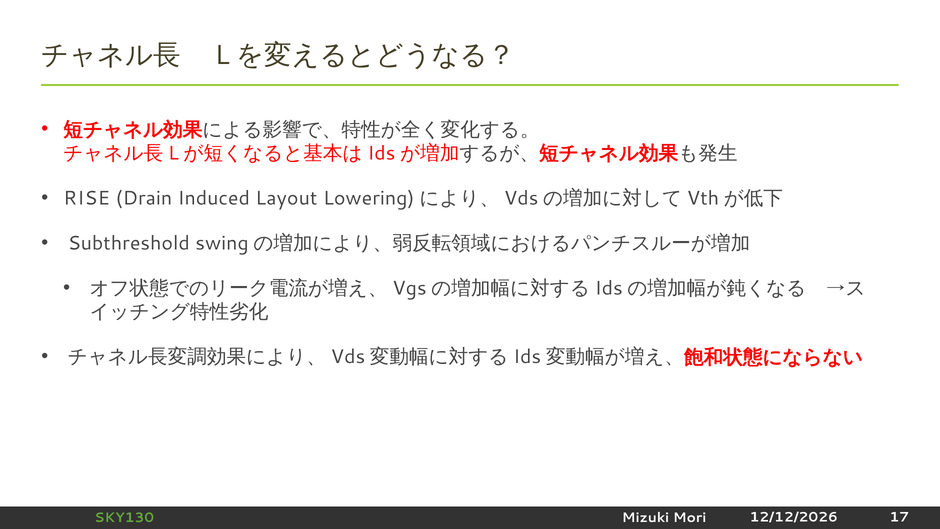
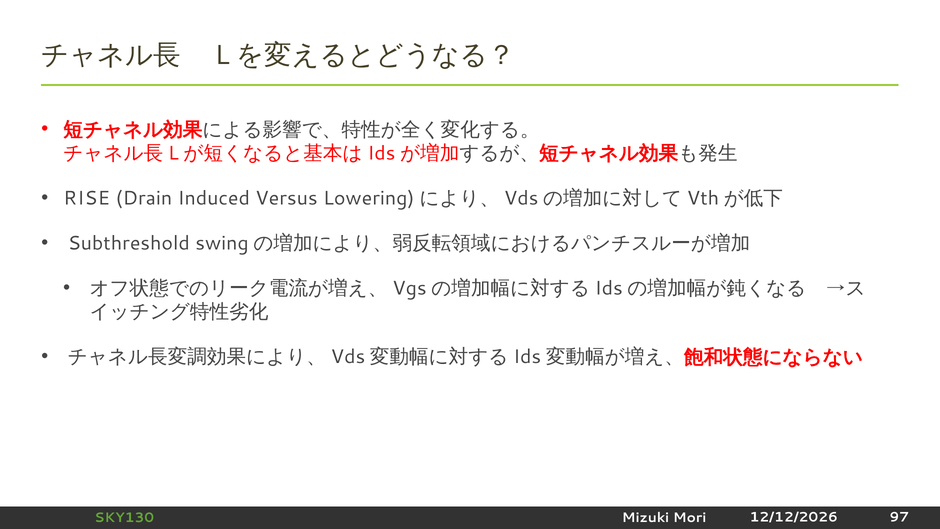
Layout: Layout -> Versus (286, 198)
17: 17 -> 97 (899, 517)
